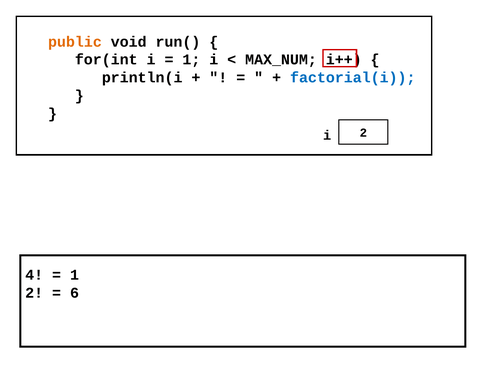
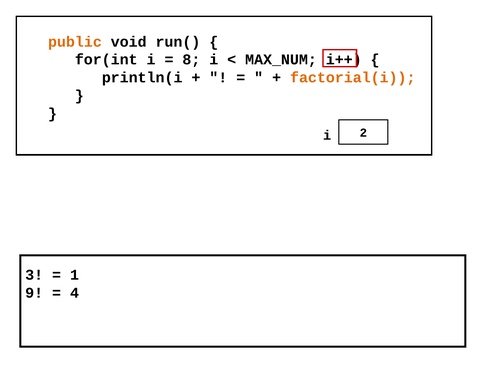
1: 1 -> 8 (191, 60)
factorial(i colour: blue -> orange (353, 78)
4: 4 -> 3 (34, 275)
2: 2 -> 9 (34, 293)
6: 6 -> 4 (75, 293)
